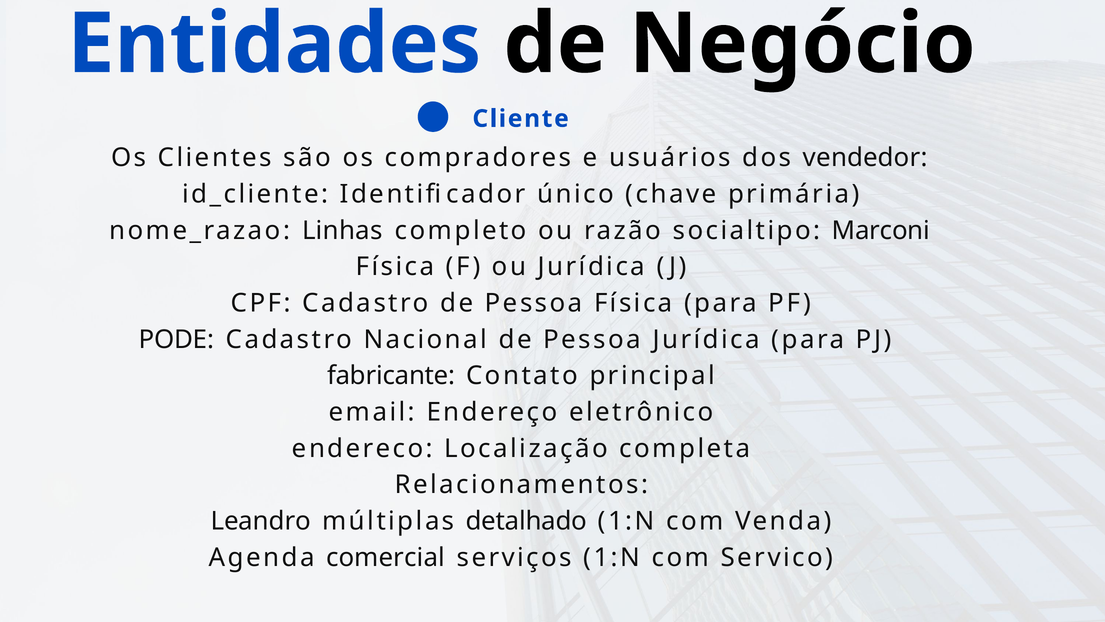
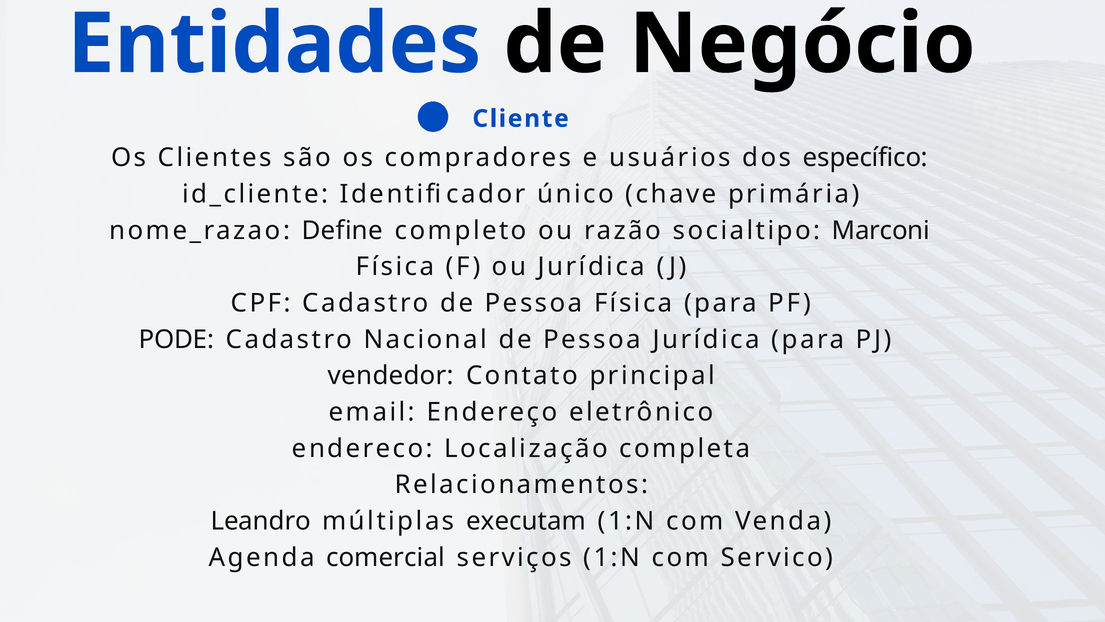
vendedor: vendedor -> específico (865, 158)
Linhas: Linhas -> Define (342, 230)
fabricante: fabricante -> vendedor (391, 376)
detalhado: detalhado -> executam (526, 521)
